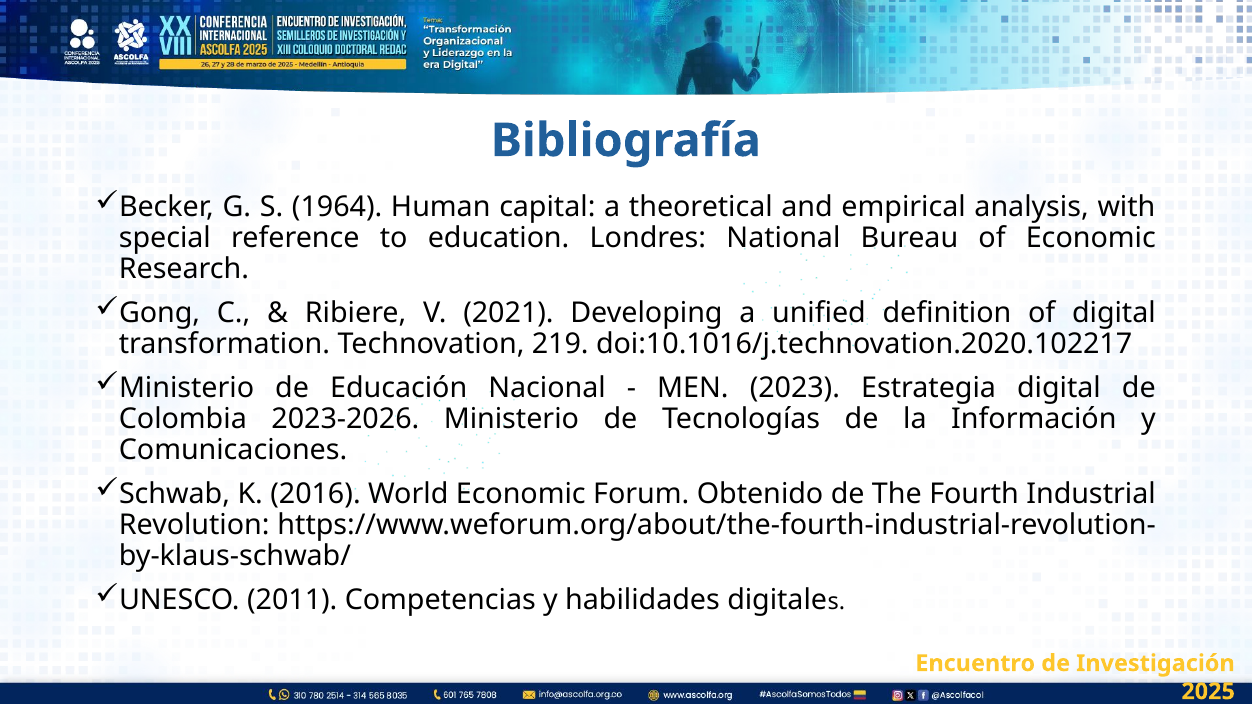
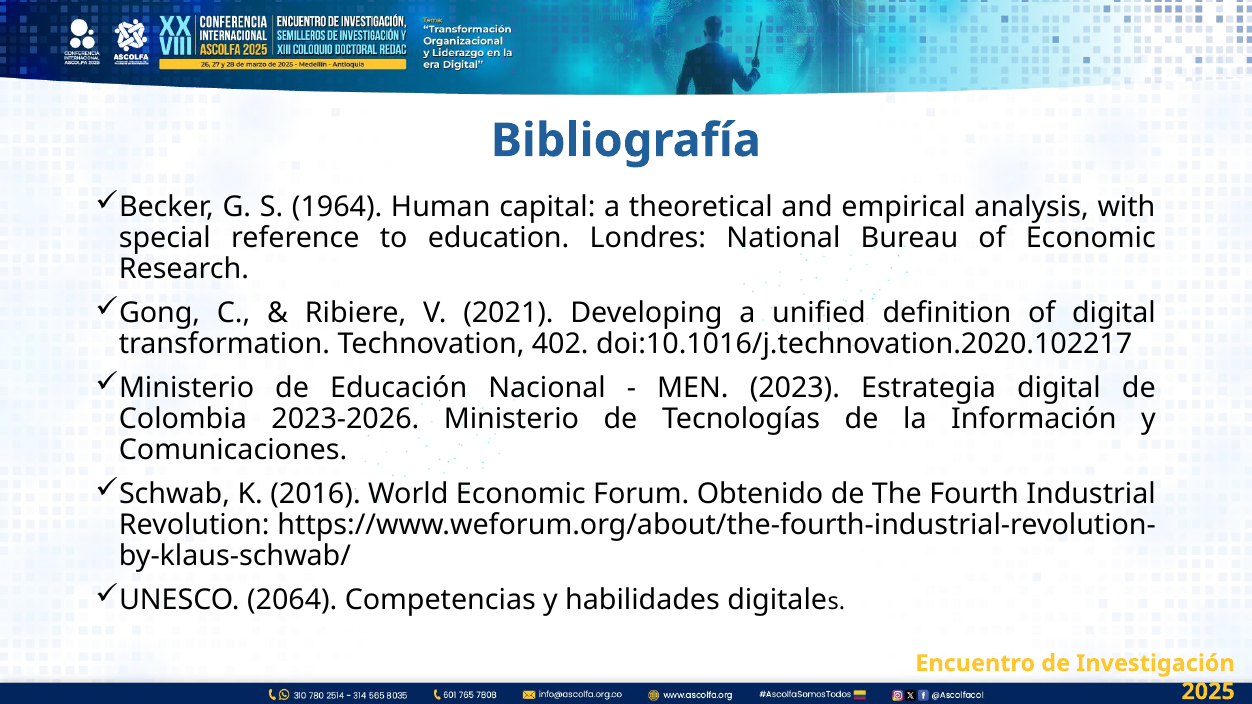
219: 219 -> 402 (560, 344)
2011: 2011 -> 2064 (292, 600)
